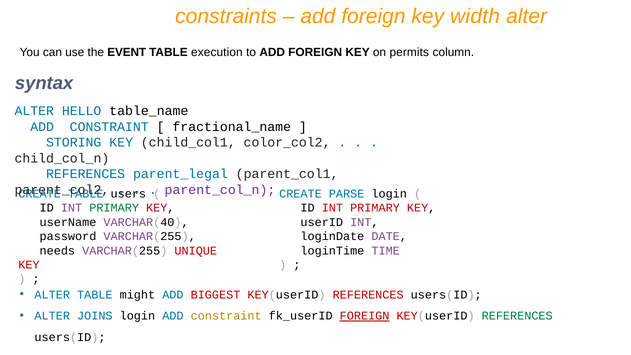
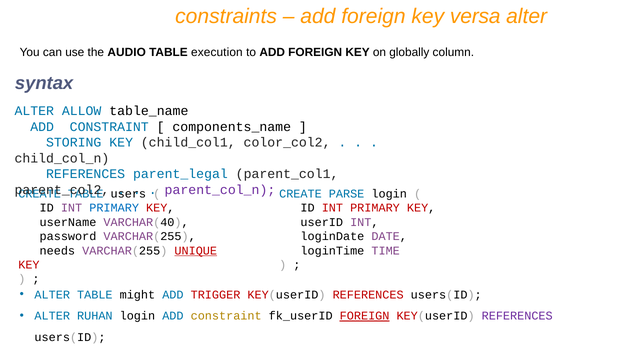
width: width -> versa (475, 16)
EVENT: EVENT -> AUDIO (127, 53)
permits: permits -> globally (409, 53)
HELLO: HELLO -> ALLOW (82, 111)
fractional_name: fractional_name -> components_name (232, 127)
PRIMARY colour: green -> blue (114, 208)
UNIQUE underline: none -> present (196, 251)
BIGGEST: BIGGEST -> TRIGGER (216, 295)
JOINS: JOINS -> RUHAN (95, 316)
REFERENCES colour: green -> purple (517, 316)
